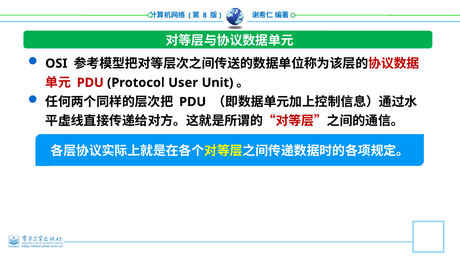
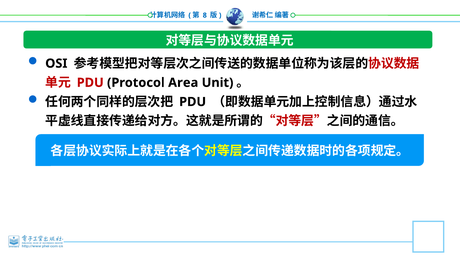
User: User -> Area (183, 83)
